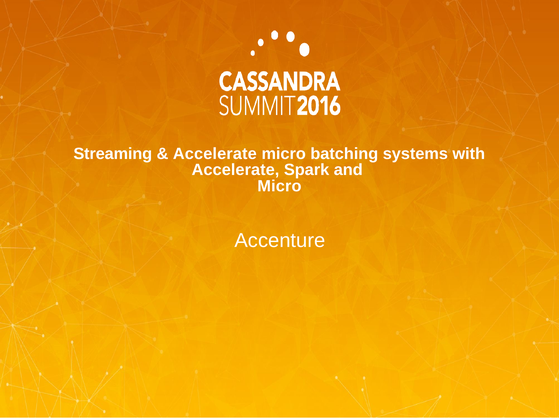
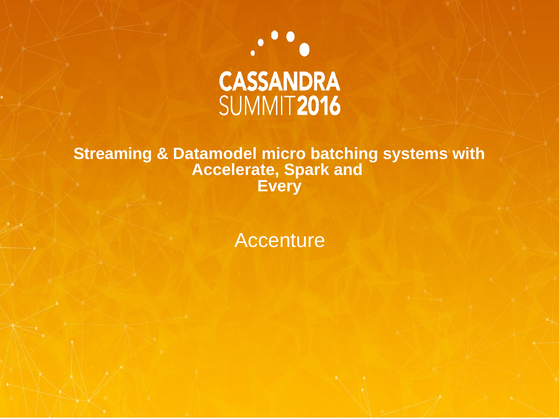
Accelerate: Accelerate -> Datamodel (215, 154)
Micro: Micro -> Every (280, 186)
